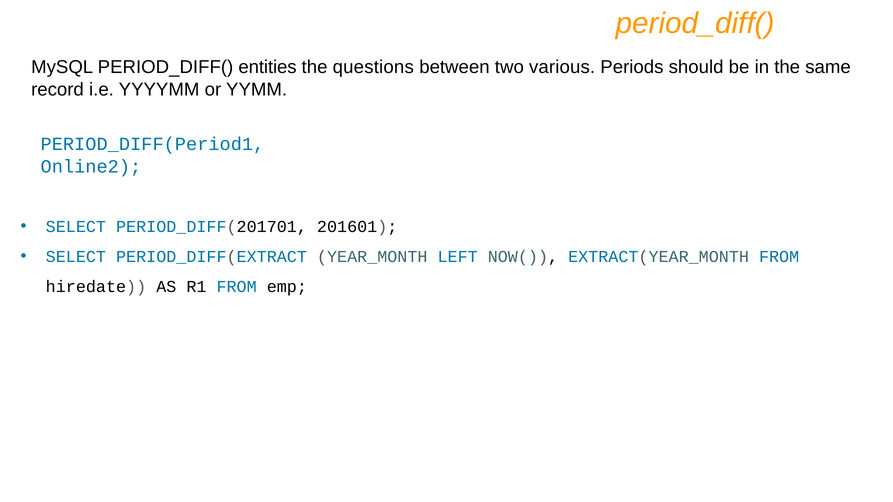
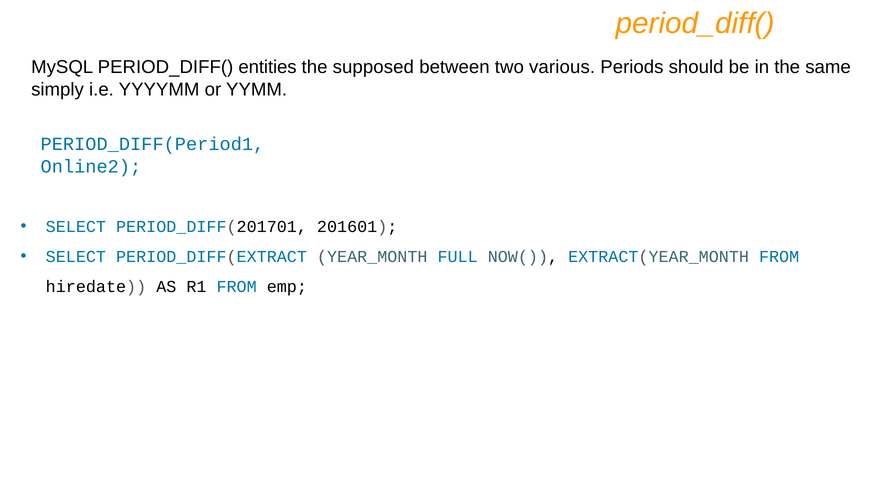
questions: questions -> supposed (373, 67)
record: record -> simply (57, 90)
LEFT: LEFT -> FULL (458, 257)
